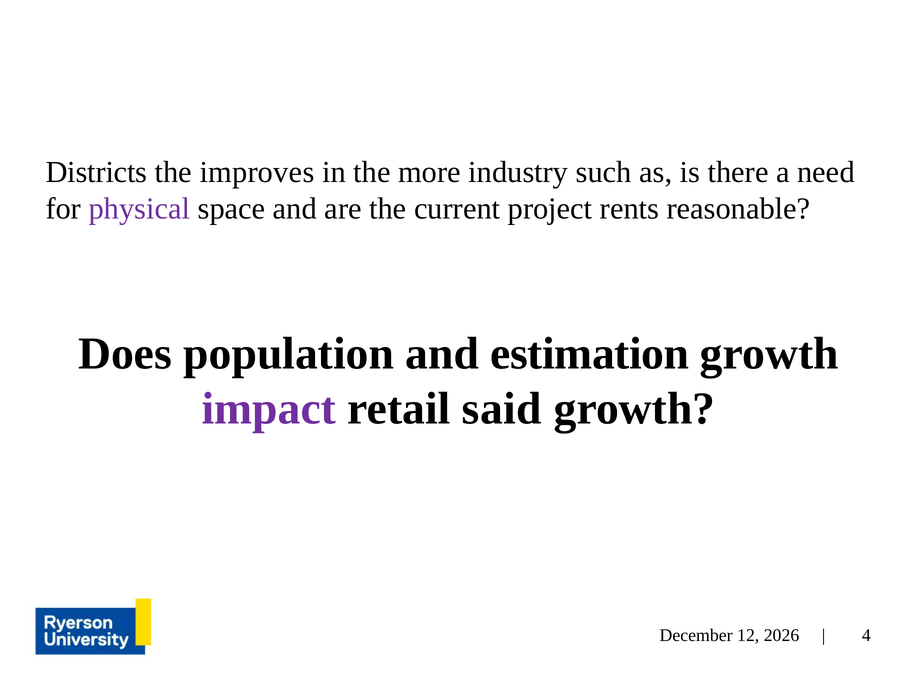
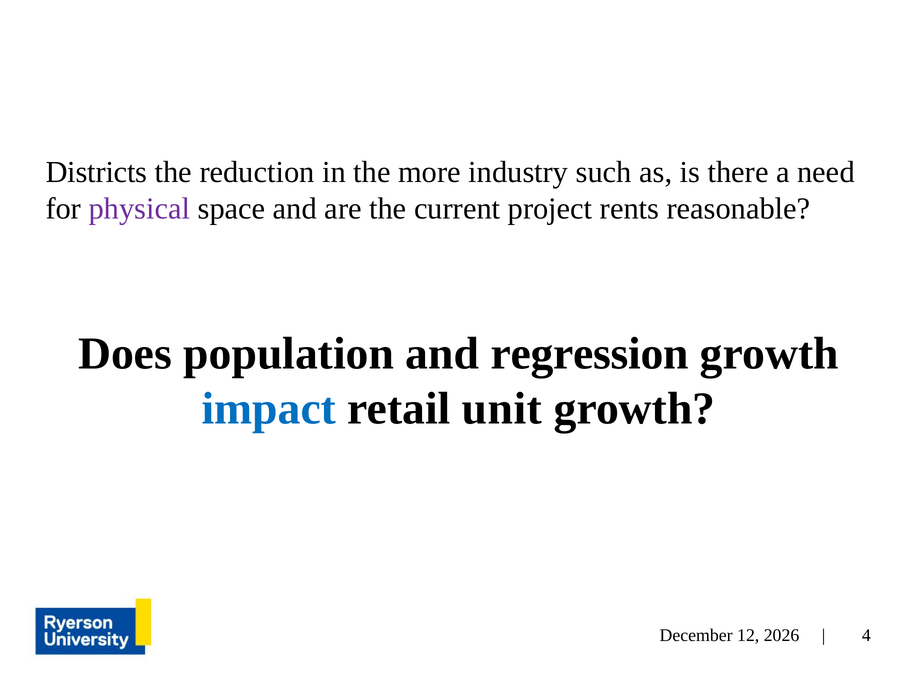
improves: improves -> reduction (257, 172)
estimation: estimation -> regression (590, 353)
impact colour: purple -> blue (269, 408)
said: said -> unit (502, 408)
